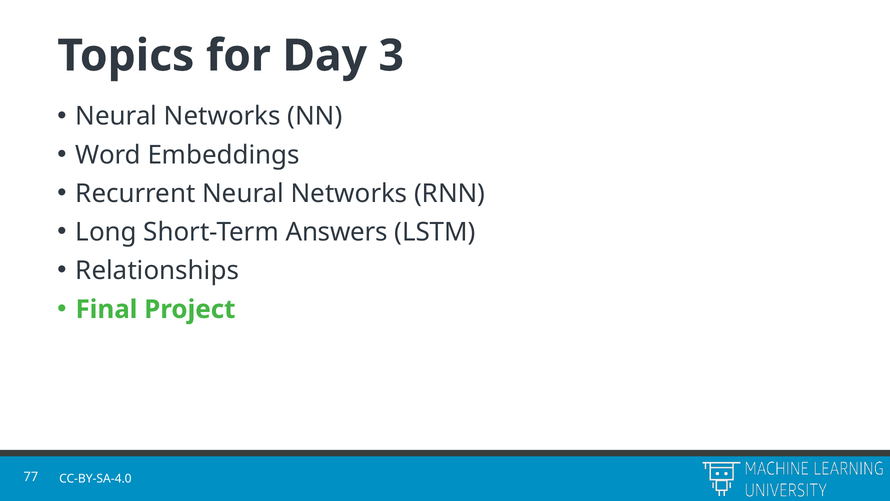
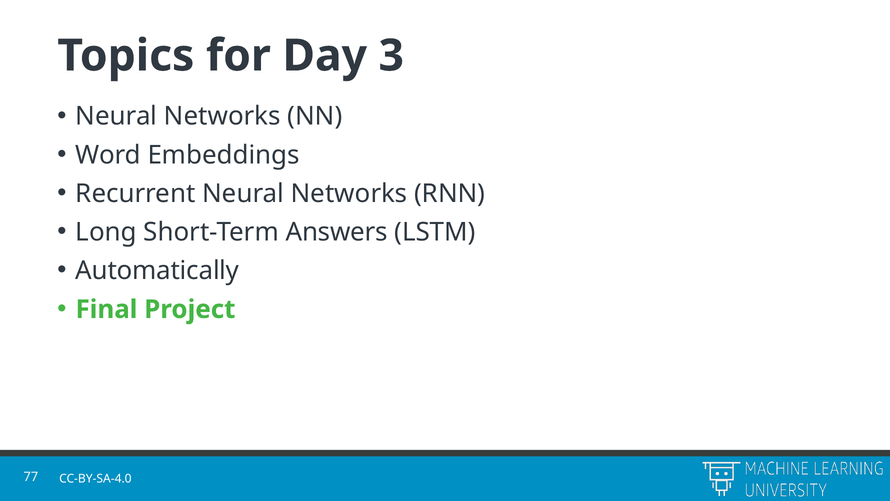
Relationships: Relationships -> Automatically (157, 271)
